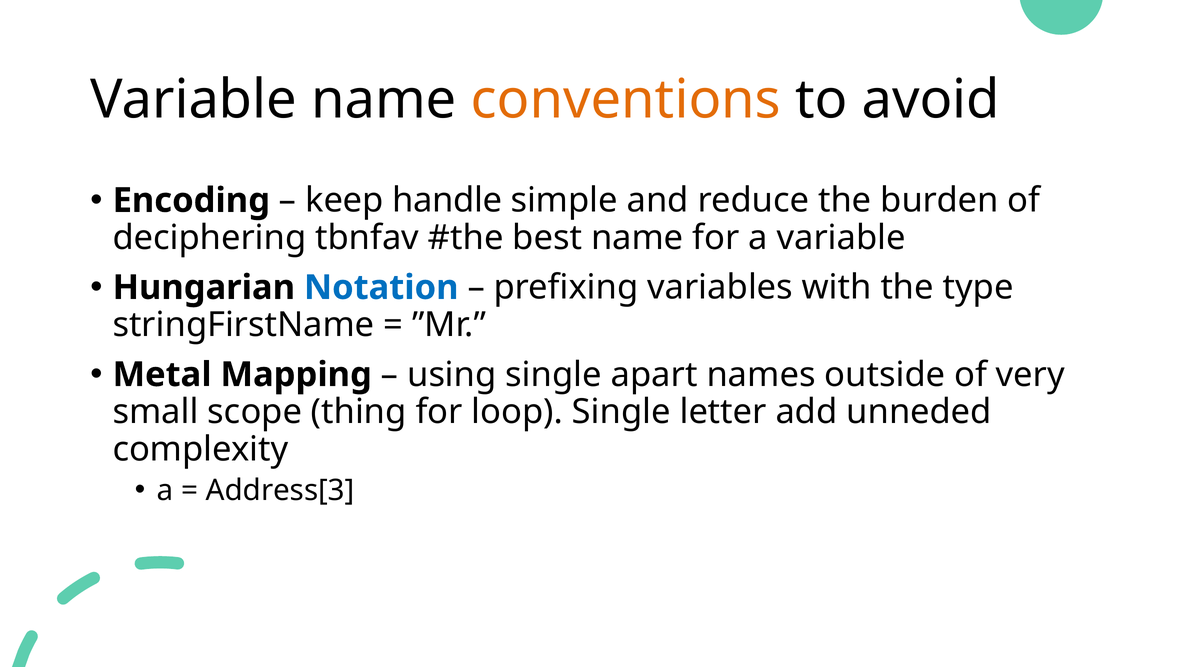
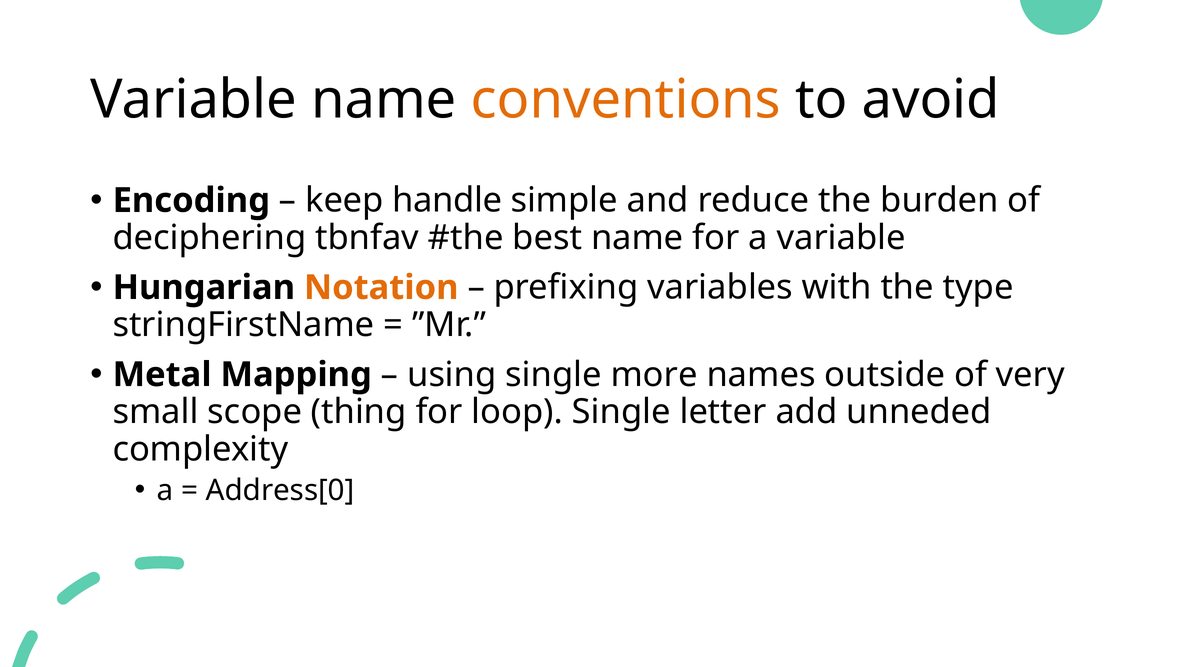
Notation colour: blue -> orange (381, 287)
apart: apart -> more (654, 374)
Address[3: Address[3 -> Address[0 (280, 490)
